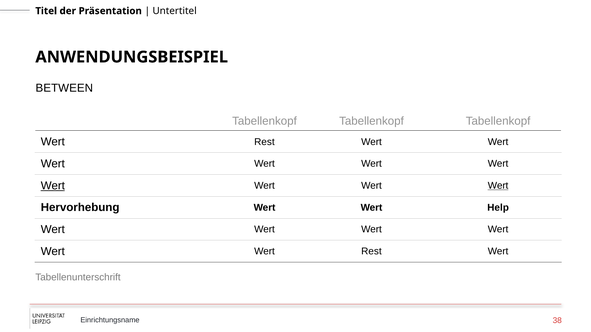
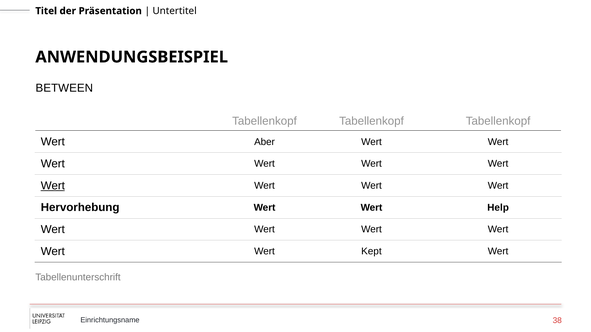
Rest: Rest -> Aber (265, 142)
Wert underline: present -> none (498, 186)
Wert Wert Rest: Rest -> Kept (371, 252)
